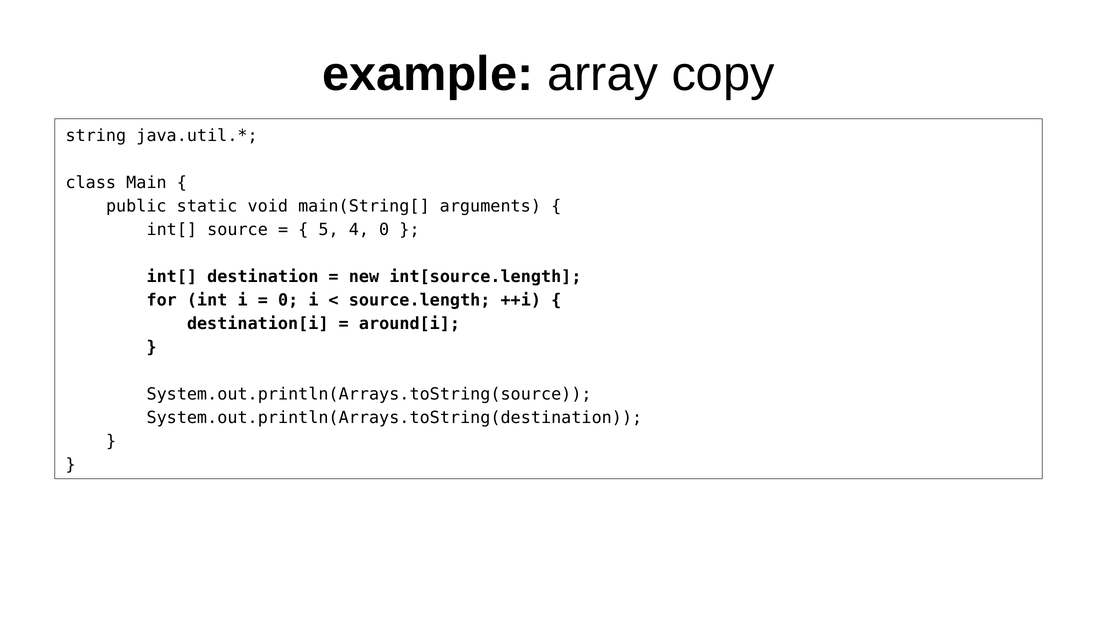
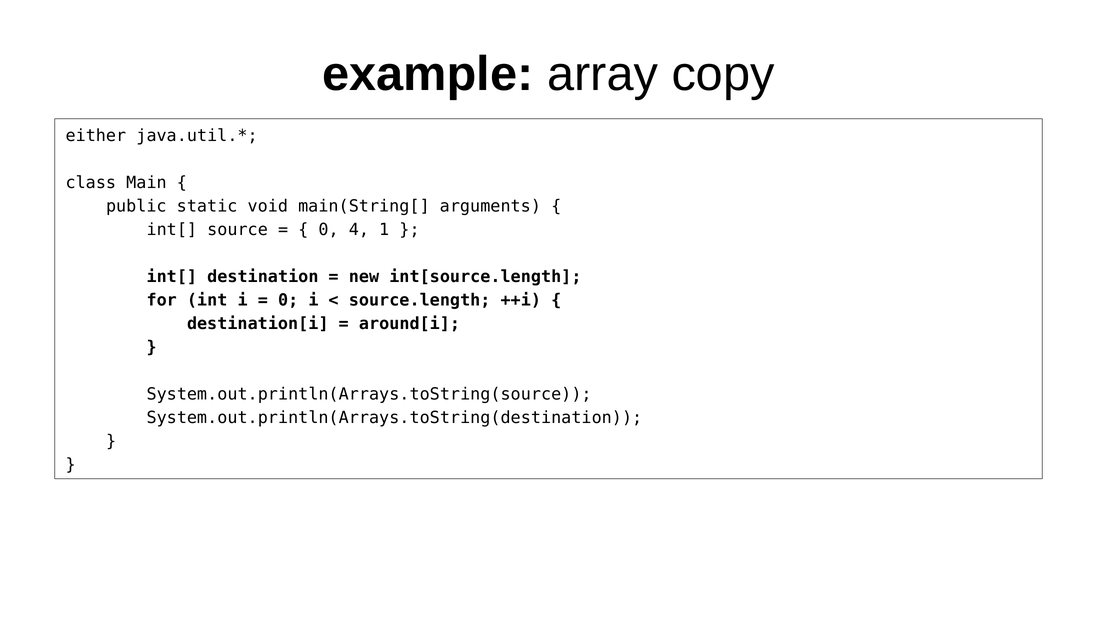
string: string -> either (96, 136)
5: 5 -> 0 (329, 230)
4 0: 0 -> 1 (384, 230)
